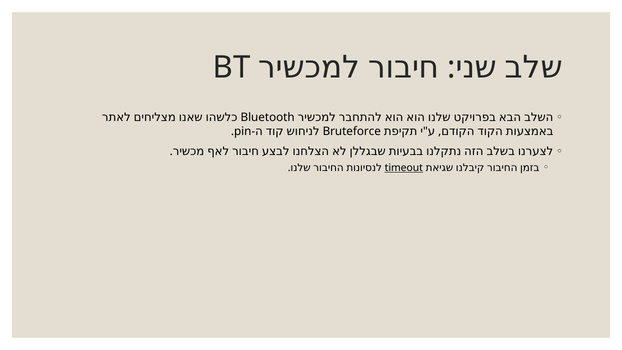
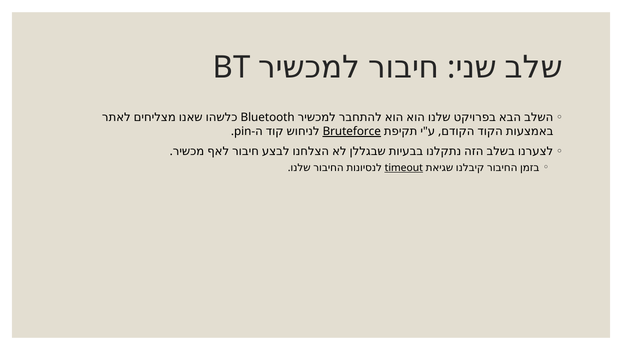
Bruteforce underline: none -> present (352, 131)
